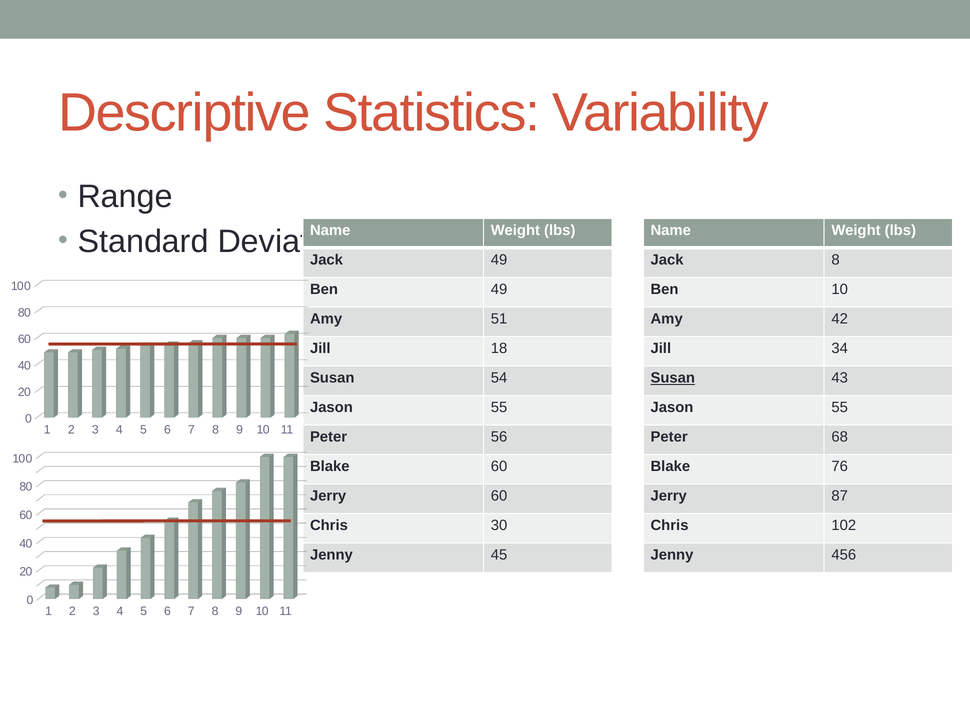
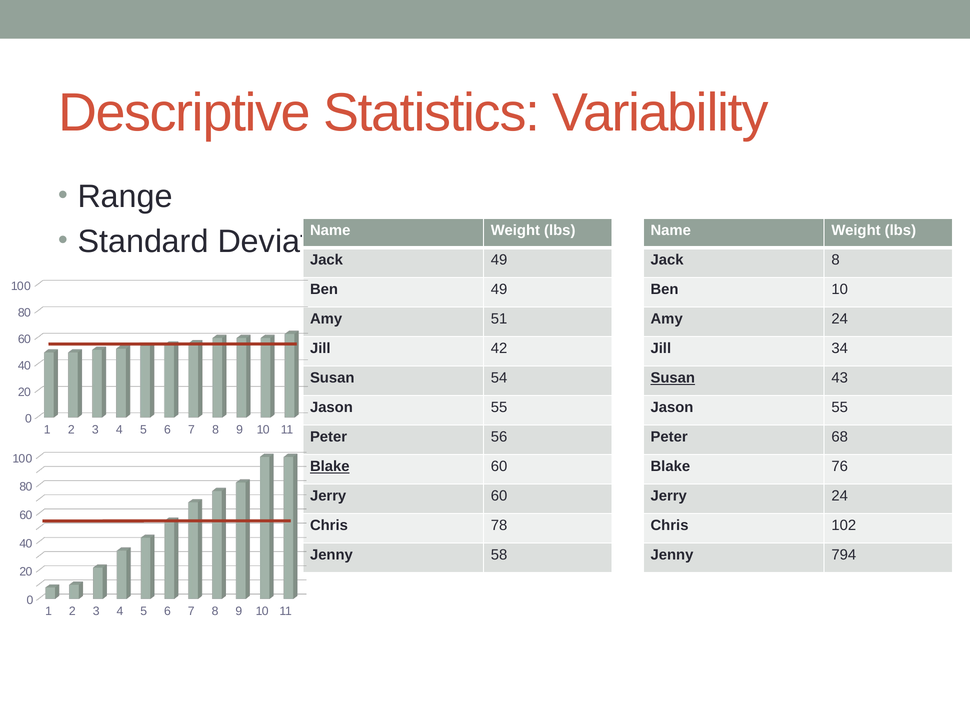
Amy 42: 42 -> 24 (840, 319)
18: 18 -> 42 (499, 348)
Blake underline: none -> present (330, 466)
Jerry 87: 87 -> 24 (840, 496)
30: 30 -> 78 (499, 525)
45: 45 -> 58 (499, 555)
456: 456 -> 794 (844, 555)
